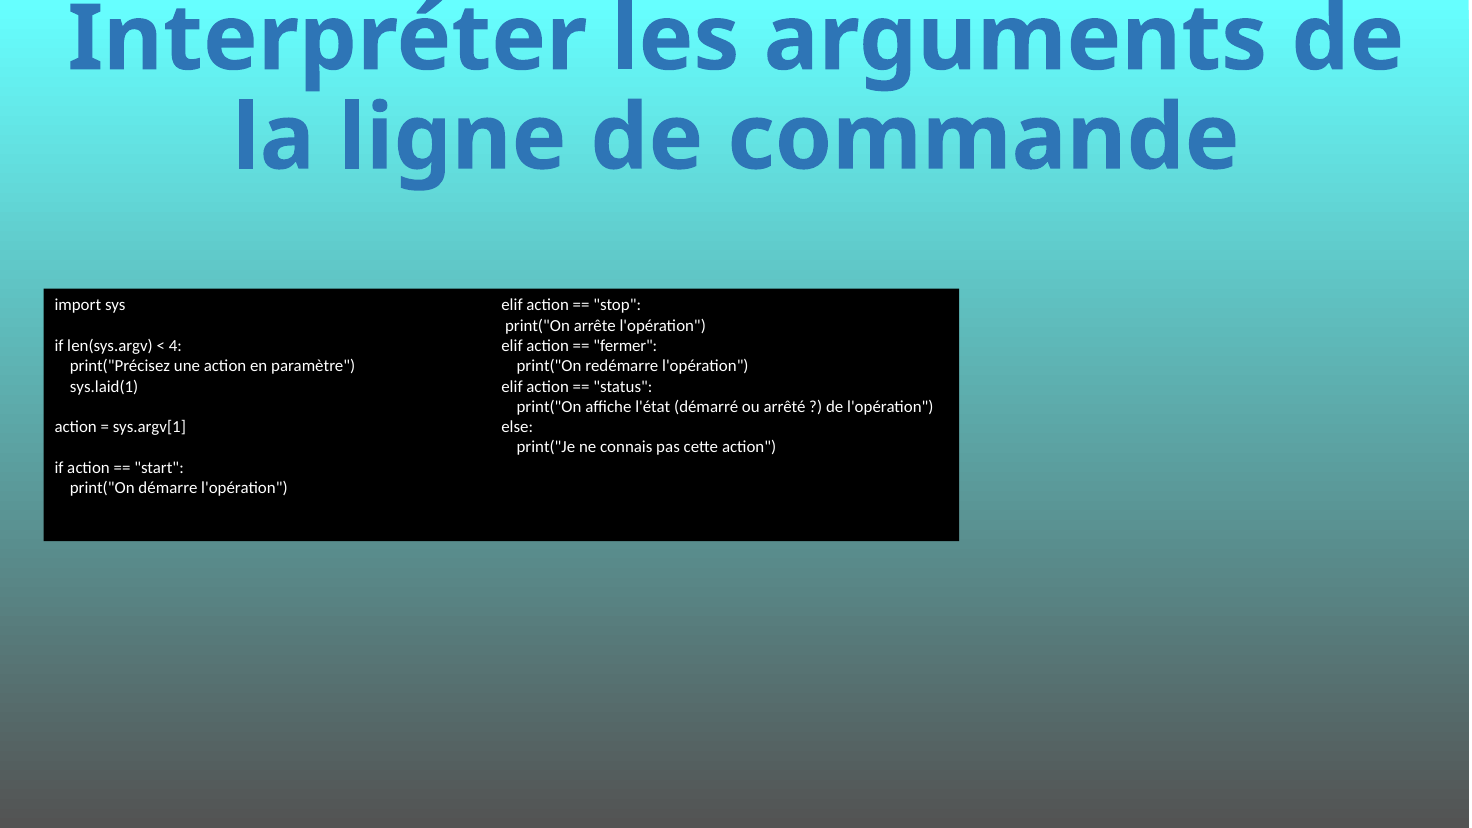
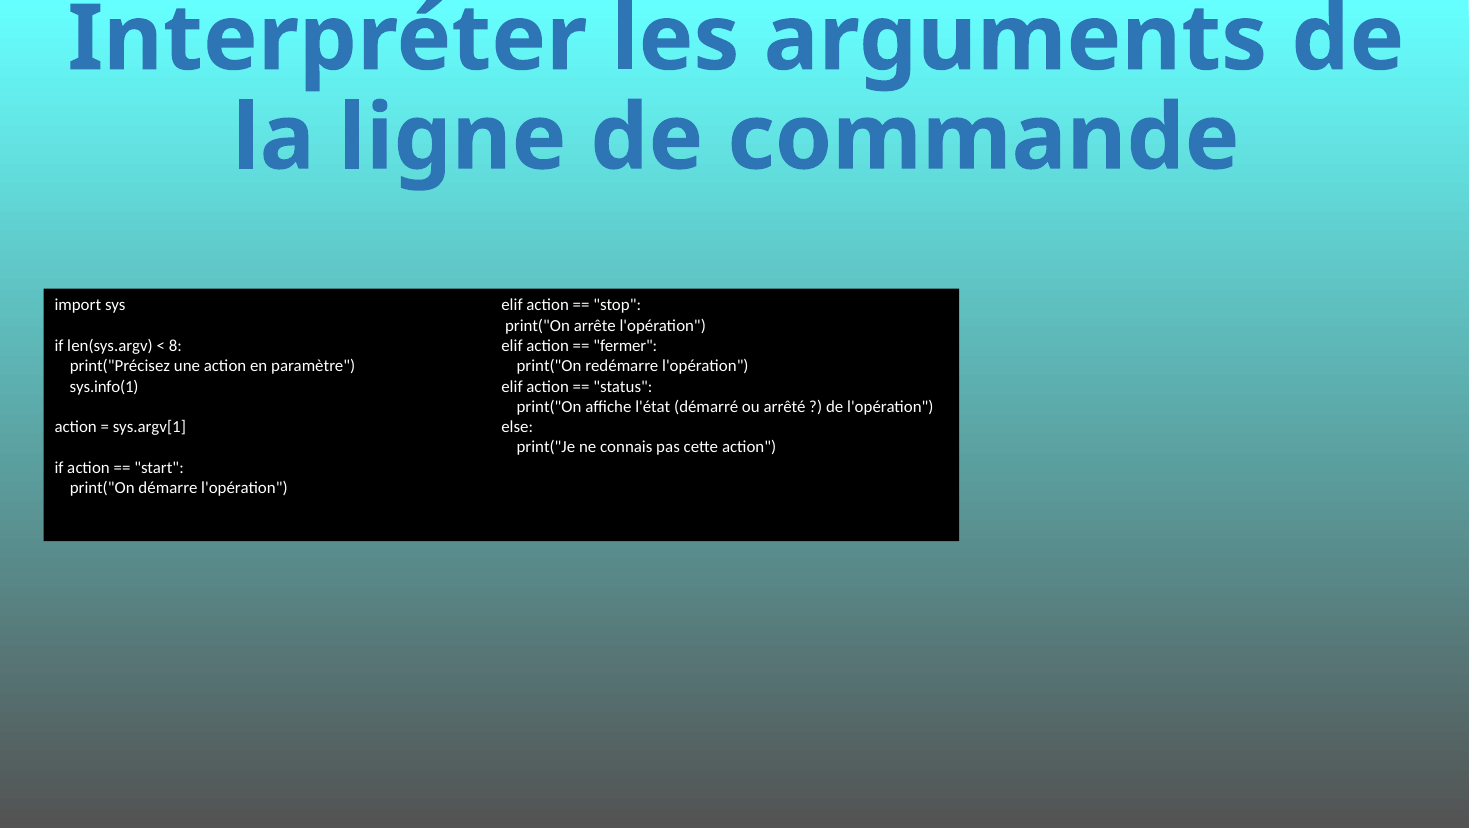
4: 4 -> 8 (175, 346)
sys.laid(1: sys.laid(1 -> sys.info(1 (104, 386)
